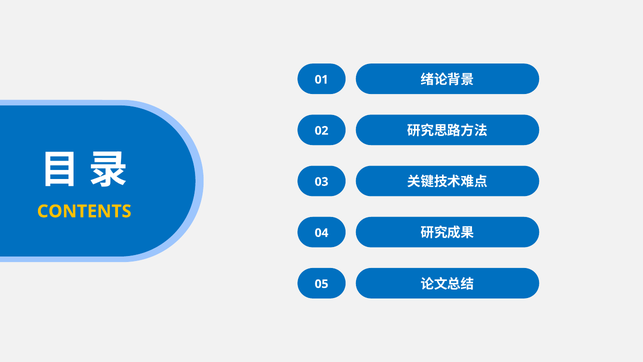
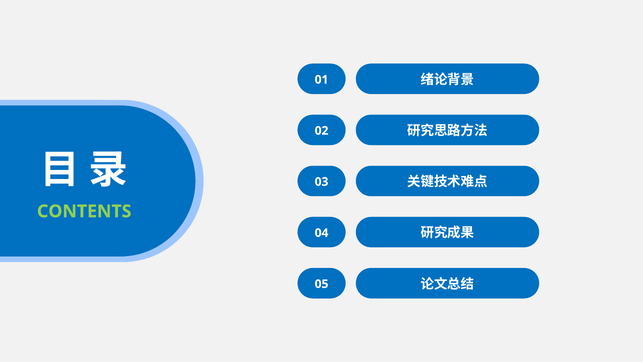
CONTENTS colour: yellow -> light green (84, 211)
